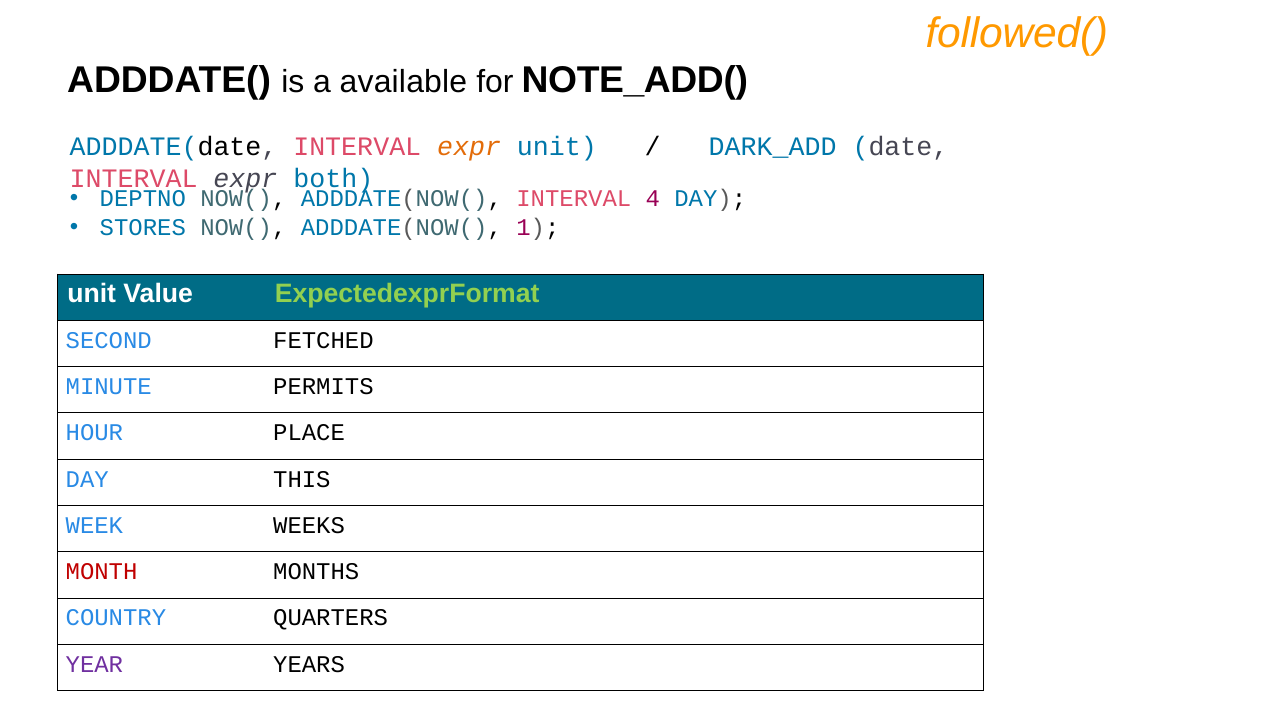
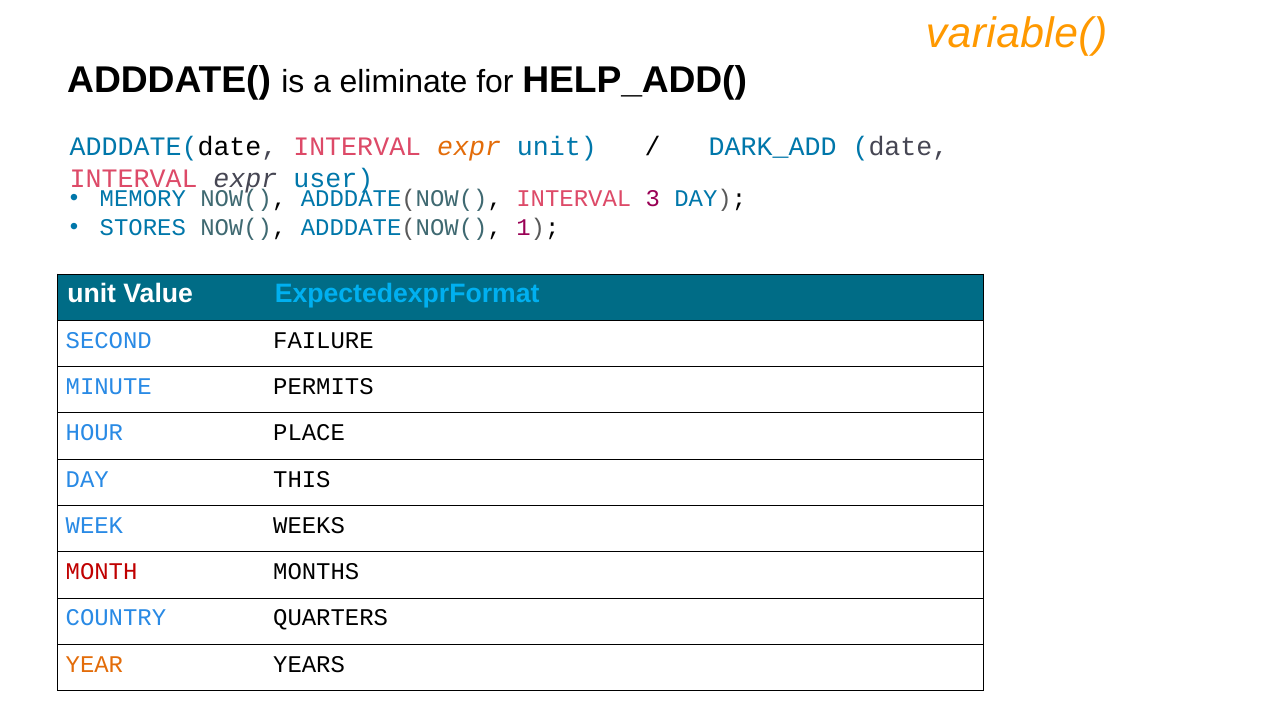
followed(: followed( -> variable( (1017, 33)
available: available -> eliminate (404, 82)
NOTE_ADD(: NOTE_ADD( -> HELP_ADD( (635, 80)
both: both -> user (333, 179)
DEPTNO: DEPTNO -> MEMORY (143, 199)
4: 4 -> 3 (653, 199)
ExpectedexprFormat colour: light green -> light blue (407, 294)
FETCHED: FETCHED -> FAILURE (323, 340)
YEAR colour: purple -> orange (94, 665)
